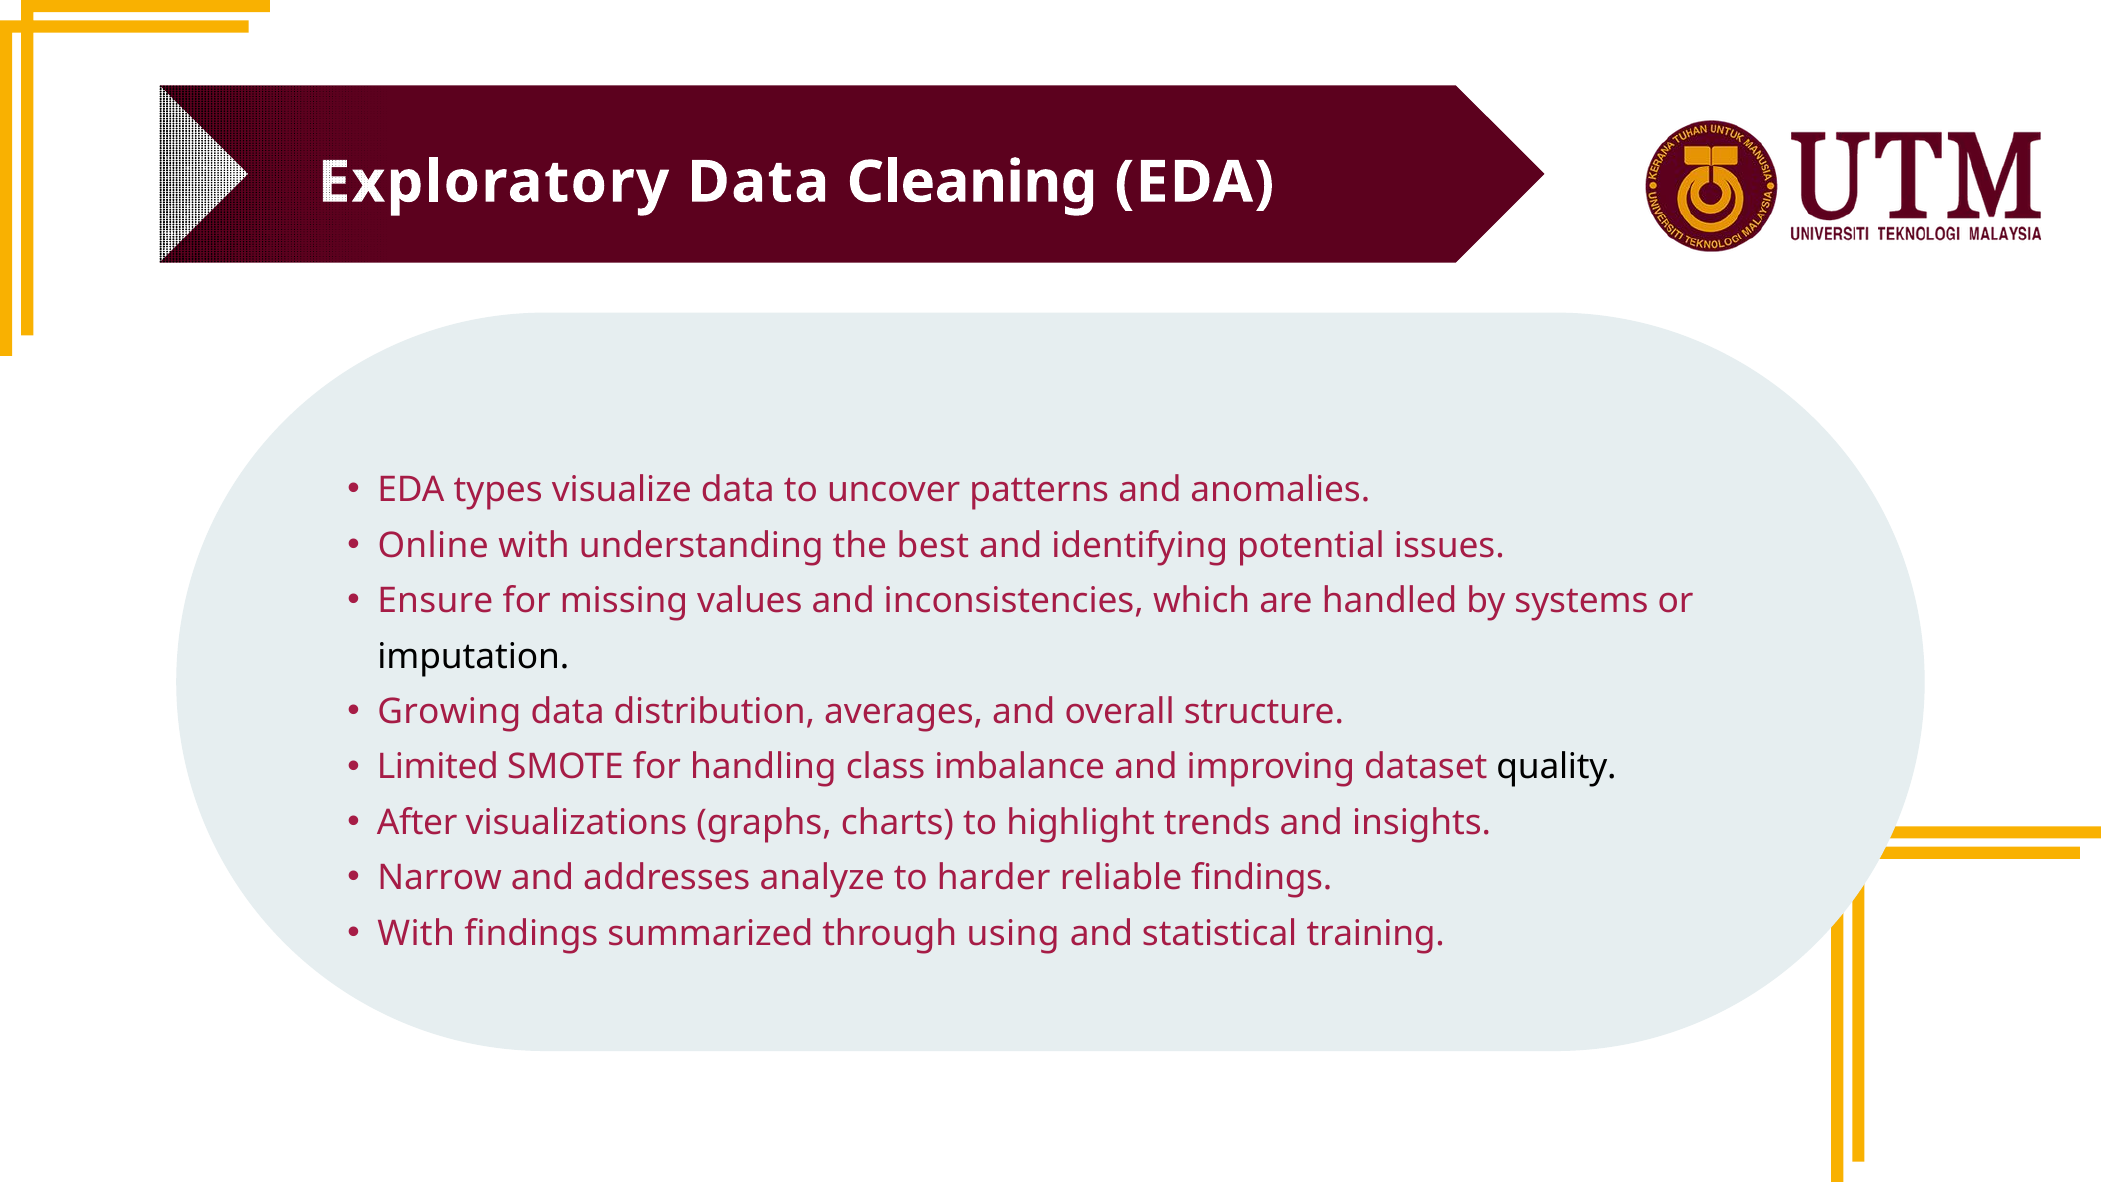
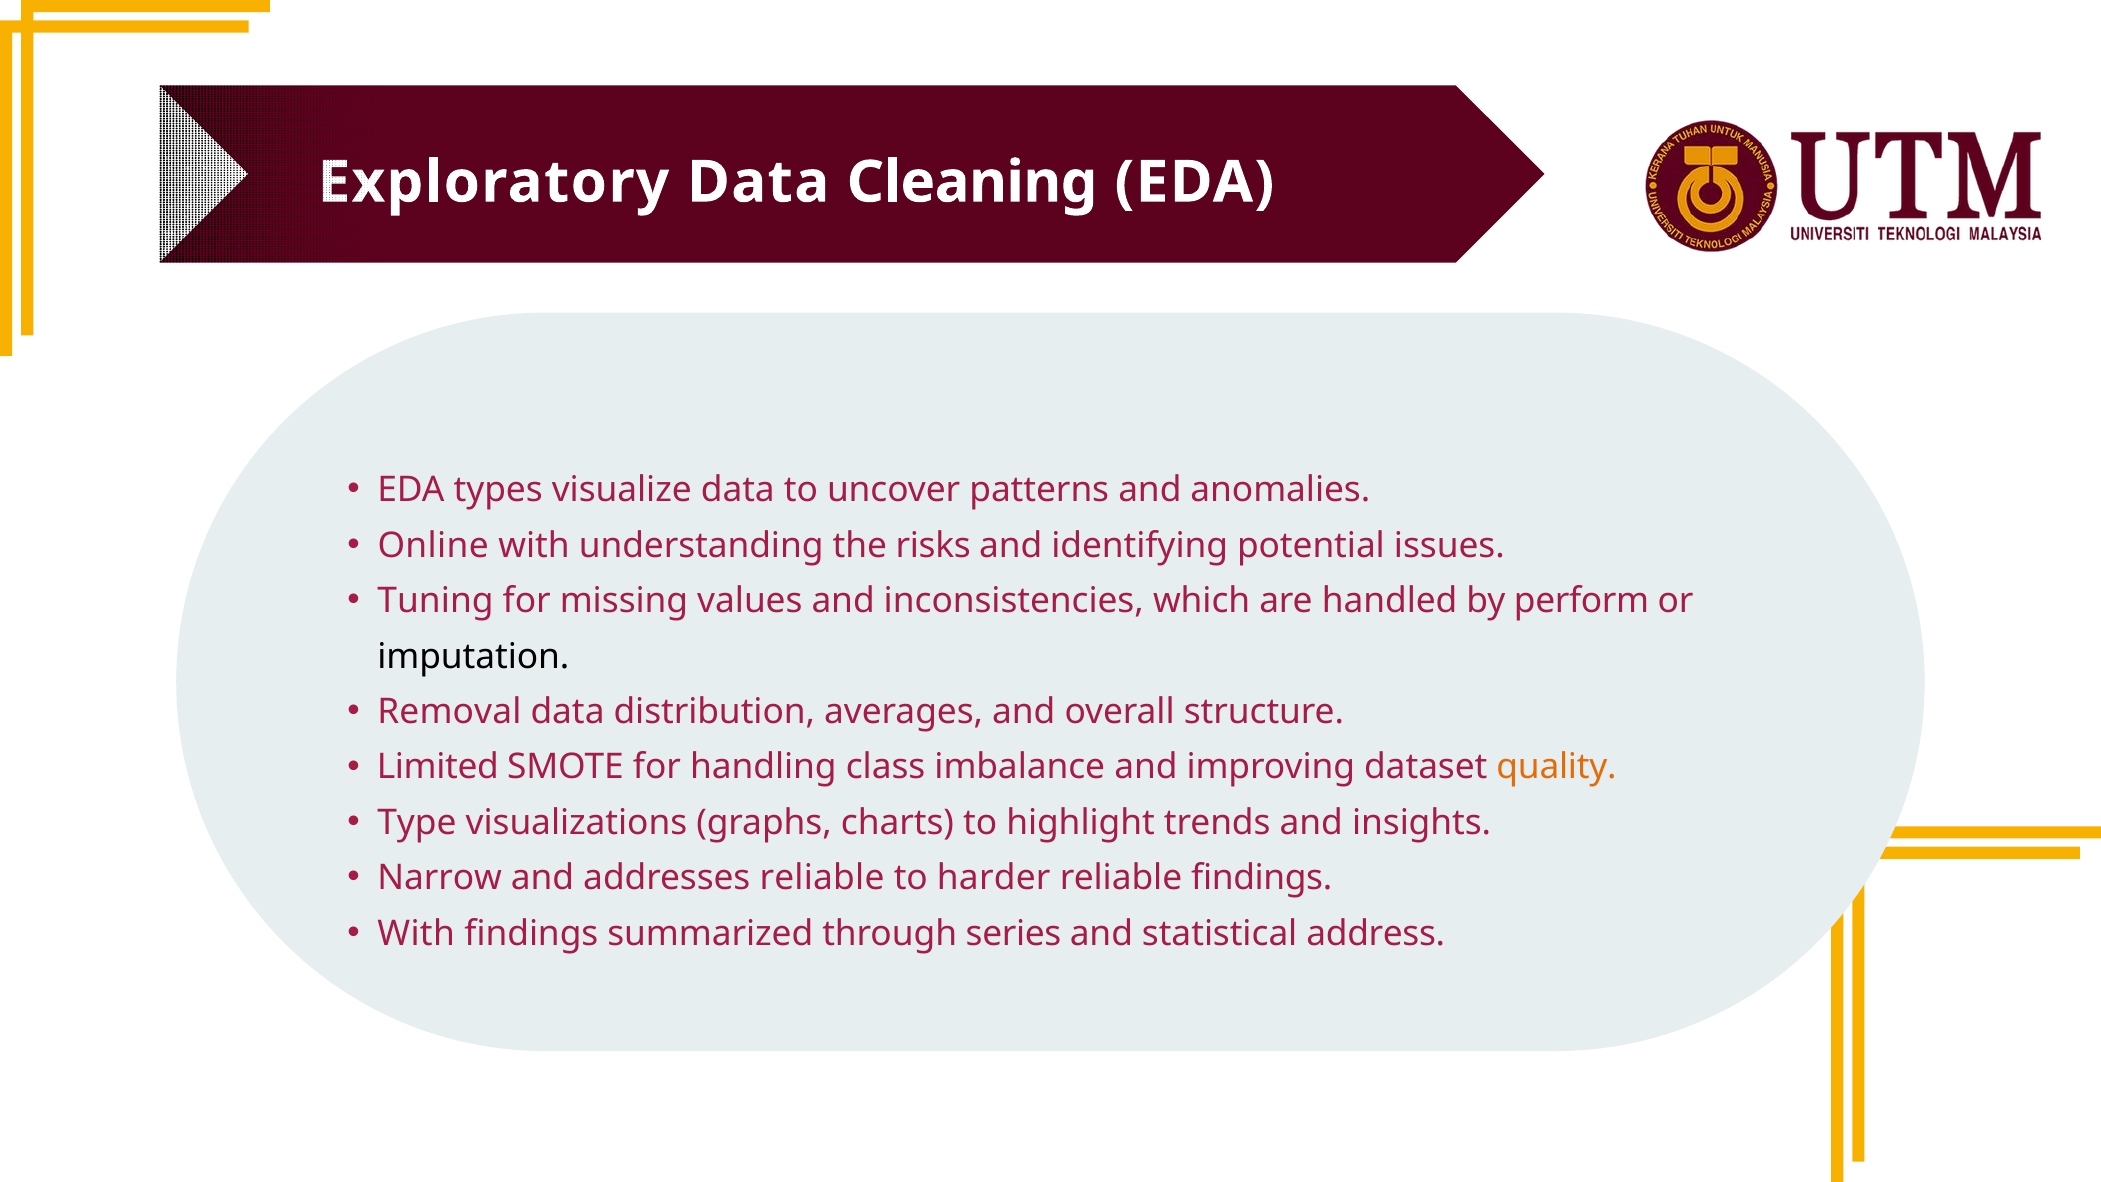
best: best -> risks (933, 545)
Ensure: Ensure -> Tuning (435, 601)
systems: systems -> perform (1582, 601)
Growing: Growing -> Removal (449, 712)
quality colour: black -> orange (1557, 767)
After: After -> Type (417, 823)
addresses analyze: analyze -> reliable (822, 878)
using: using -> series (1013, 934)
training: training -> address (1376, 934)
